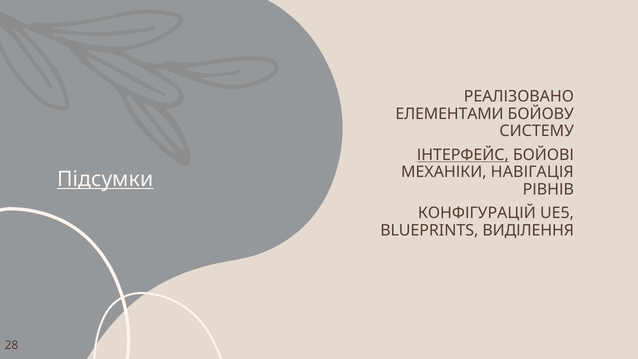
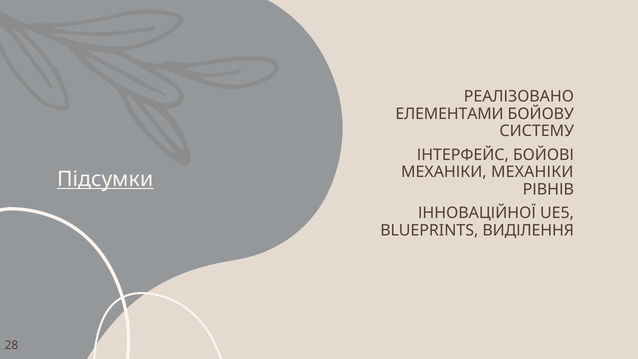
ІНТЕРФЕЙС underline: present -> none (463, 155)
МЕХАНІКИ НАВІГАЦІЯ: НАВІГАЦІЯ -> МЕХАНІКИ (532, 172)
КОНФІГУРАЦІЙ: КОНФІГУРАЦІЙ -> ІННОВАЦІЙНОЇ (477, 213)
